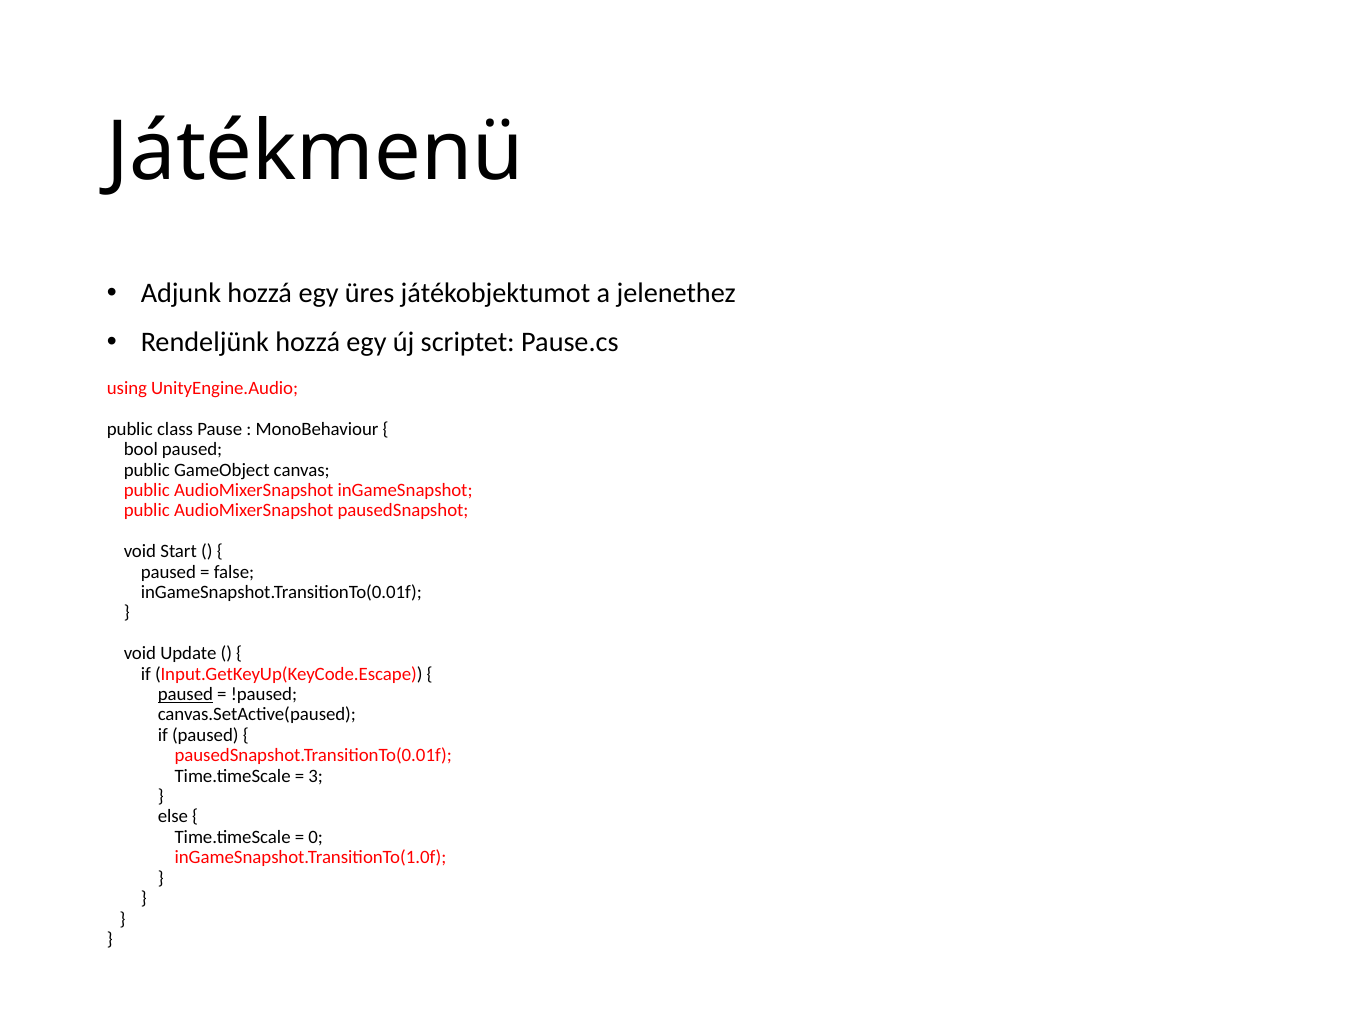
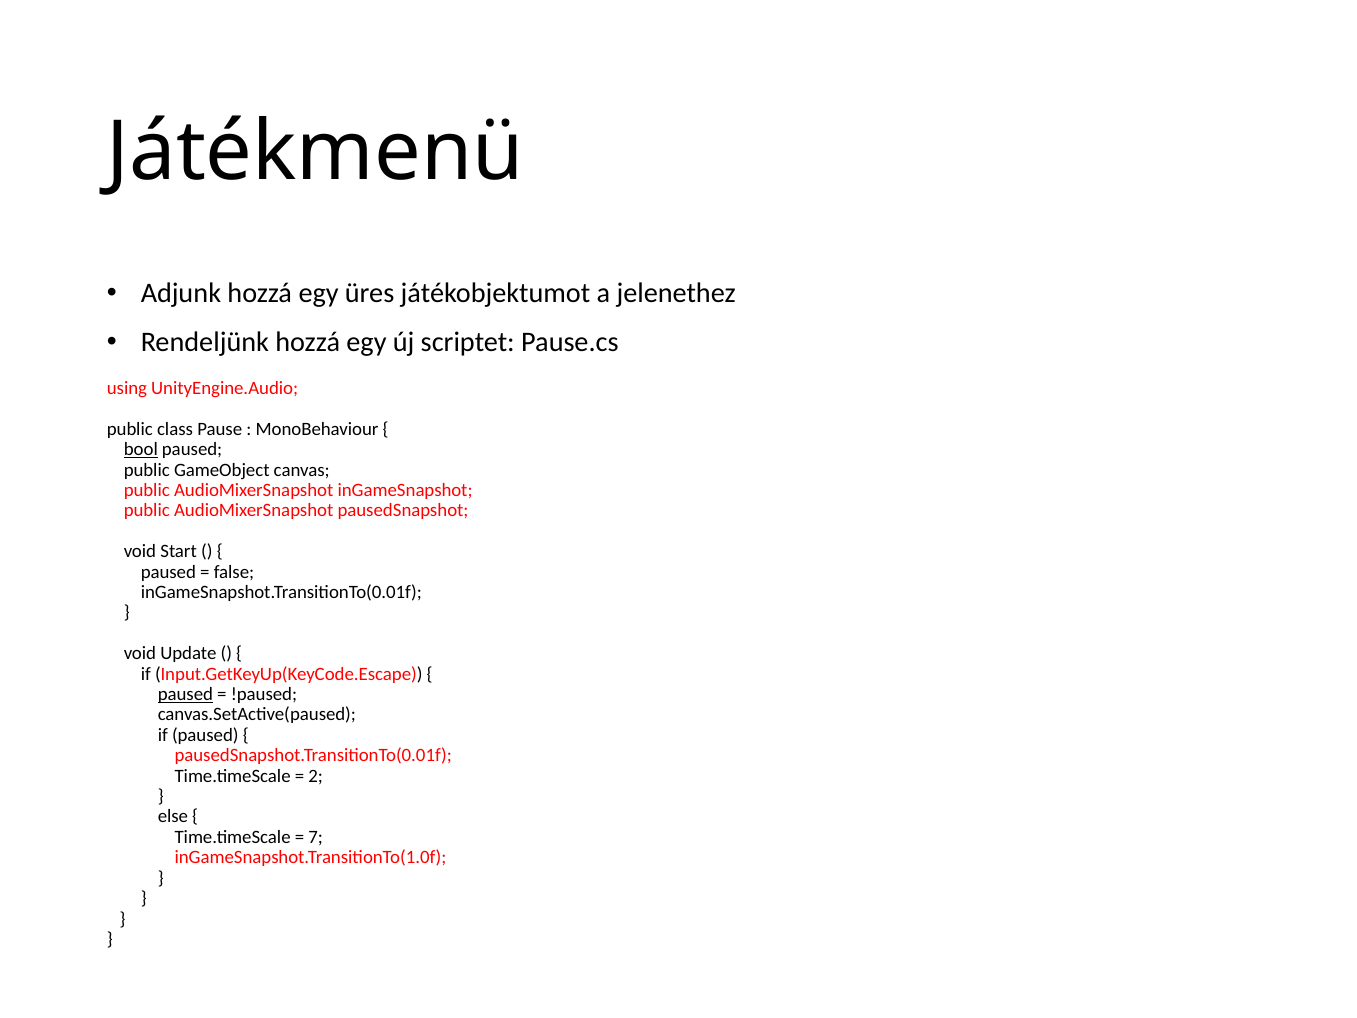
bool underline: none -> present (141, 449)
3: 3 -> 2 (316, 776)
0: 0 -> 7 (316, 837)
